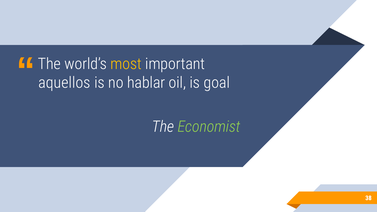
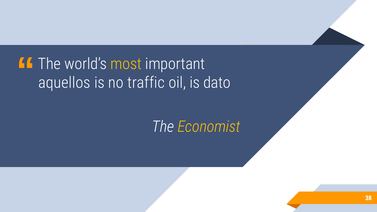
hablar: hablar -> traffic (146, 83)
goal: goal -> dato (217, 83)
Economist colour: light green -> yellow (209, 127)
